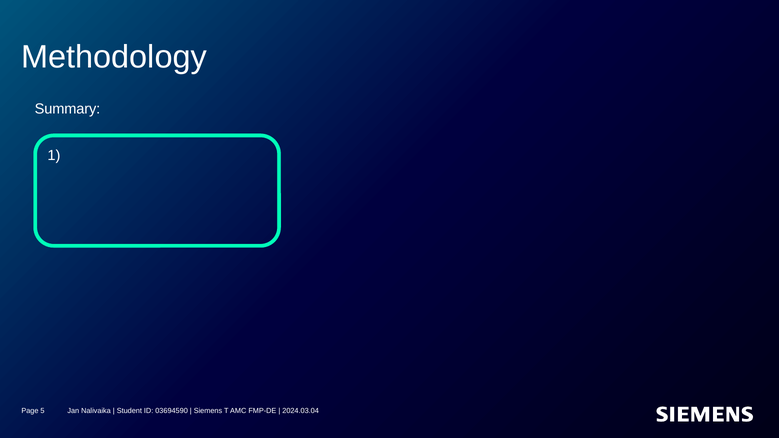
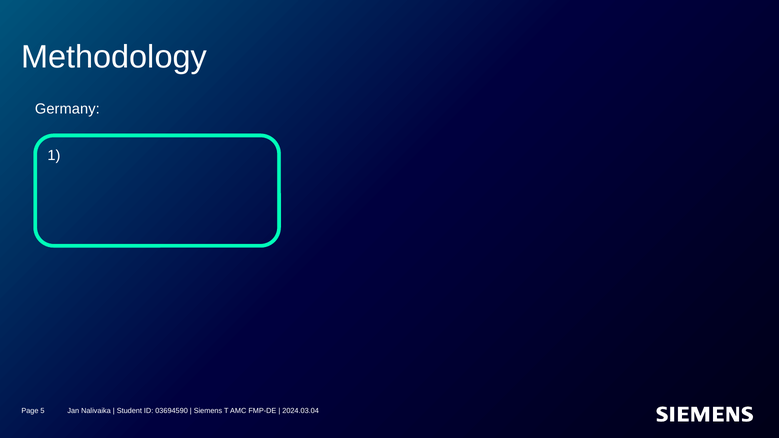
Summary: Summary -> Germany (67, 109)
